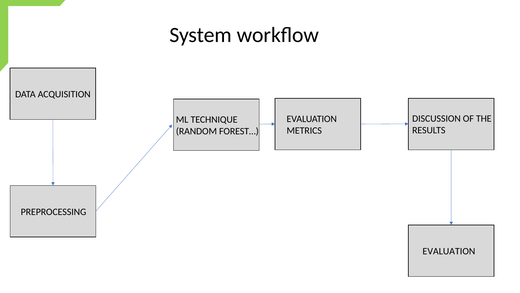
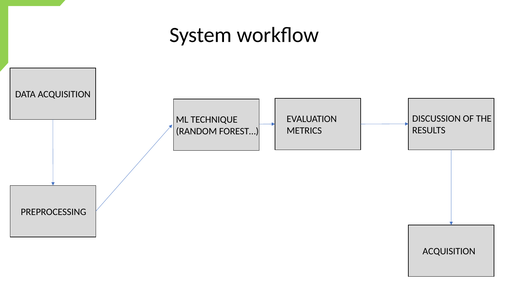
EVALUATION: EVALUATION -> ACQUISITION (449, 251)
